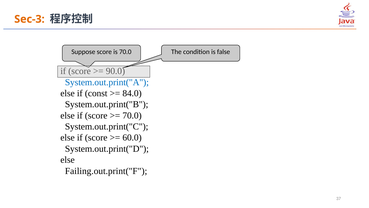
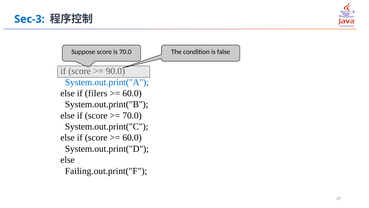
Sec-3 colour: orange -> blue (29, 19)
const: const -> filers (96, 93)
84.0: 84.0 -> 60.0 (132, 93)
